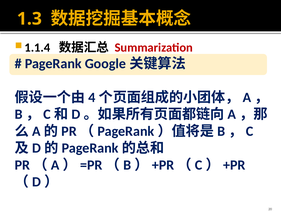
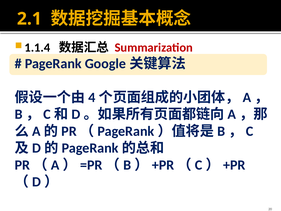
1.3: 1.3 -> 2.1 (29, 19)
